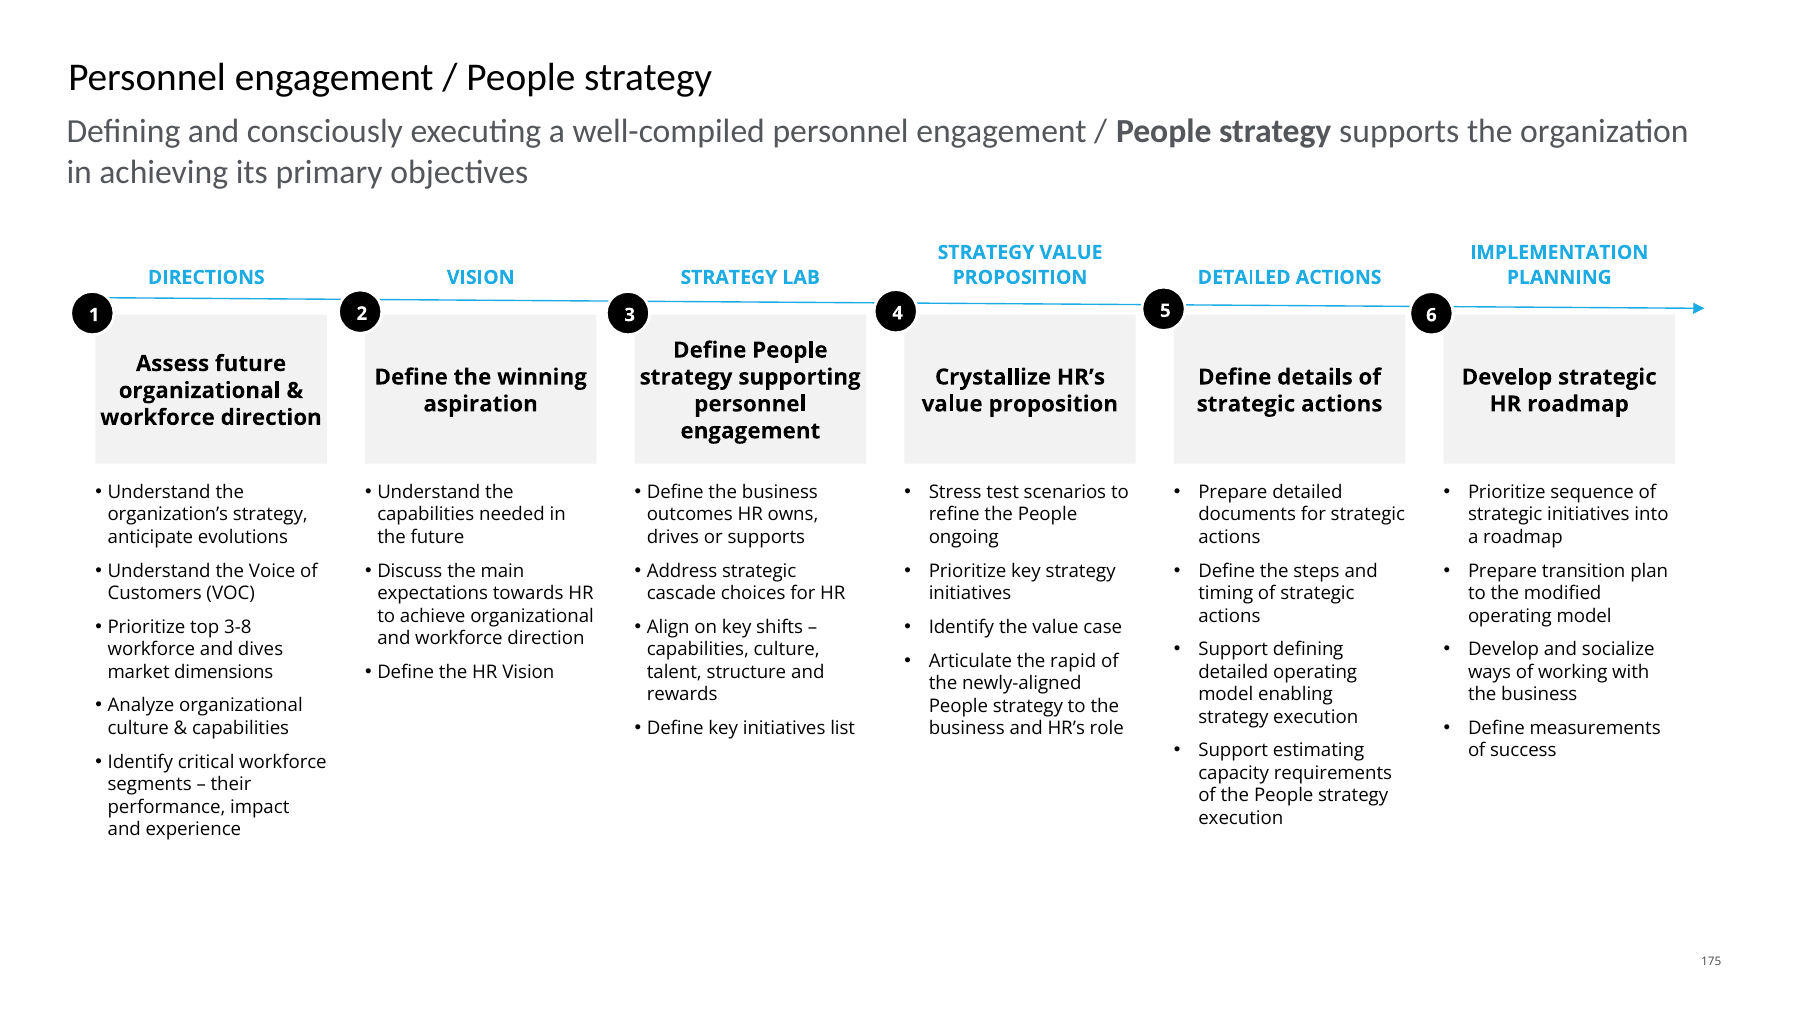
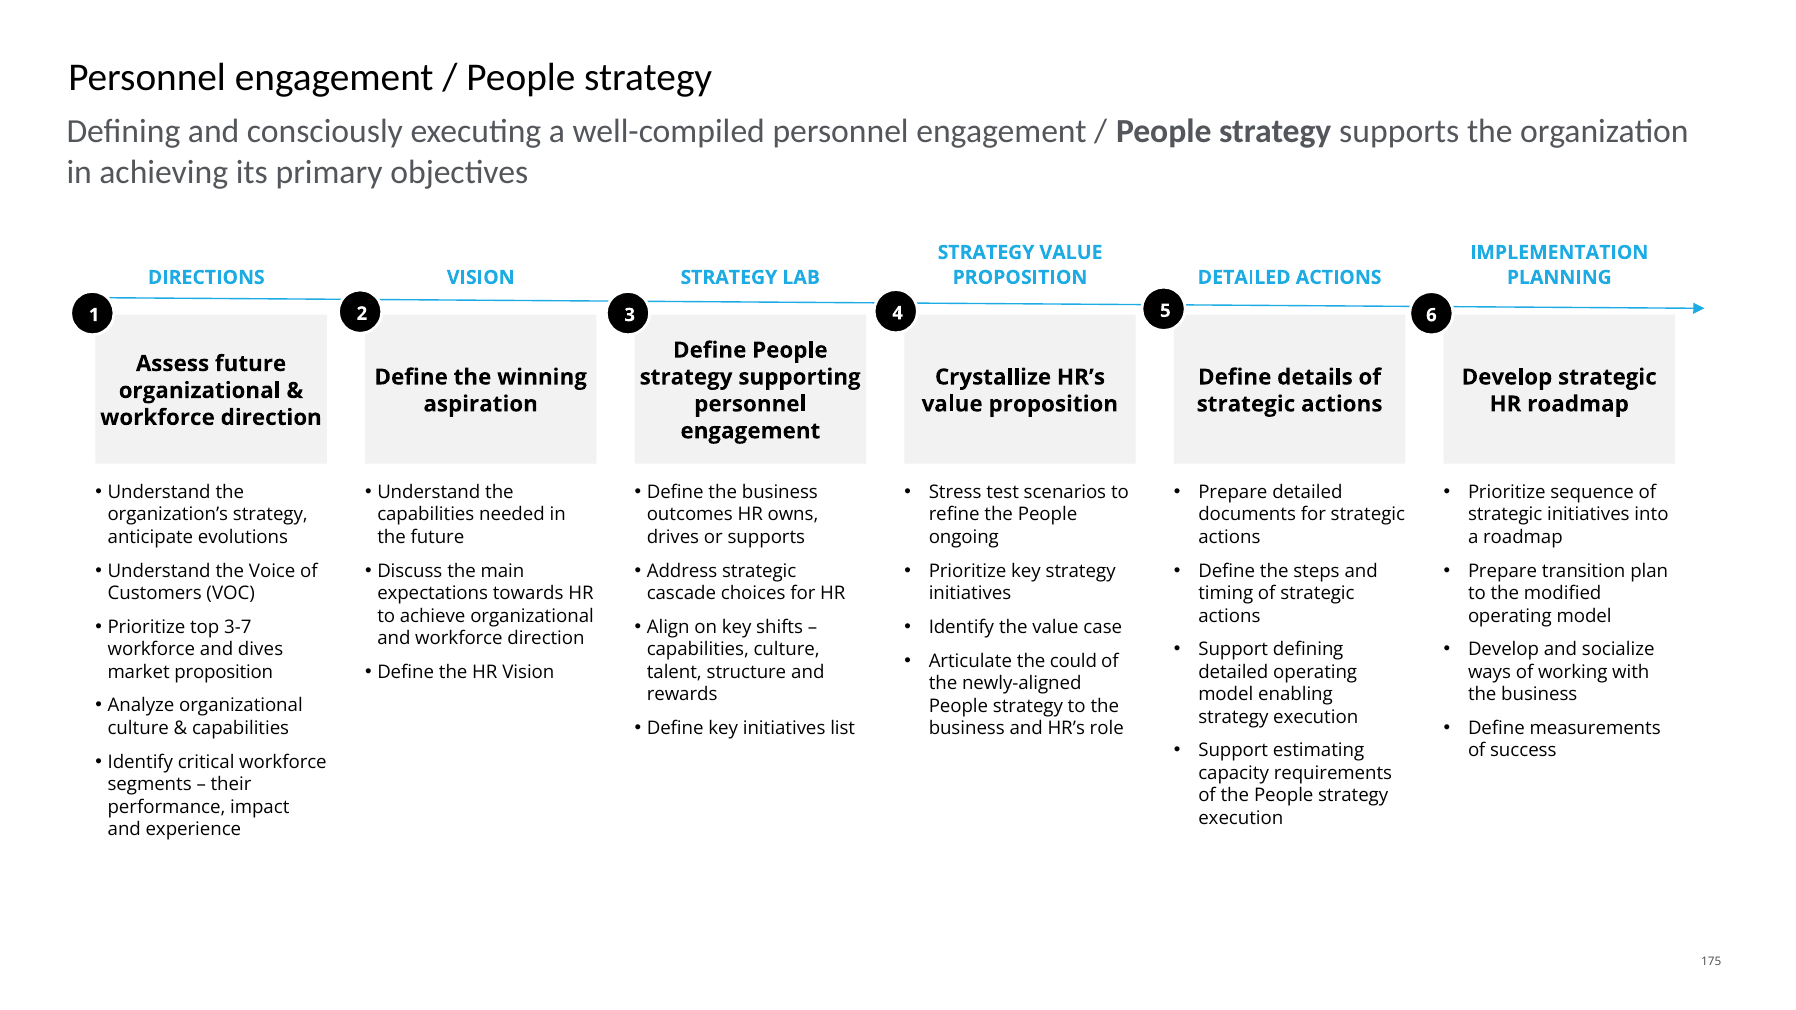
3-8: 3-8 -> 3-7 (238, 627)
rapid: rapid -> could (1073, 661)
market dimensions: dimensions -> proposition (224, 672)
